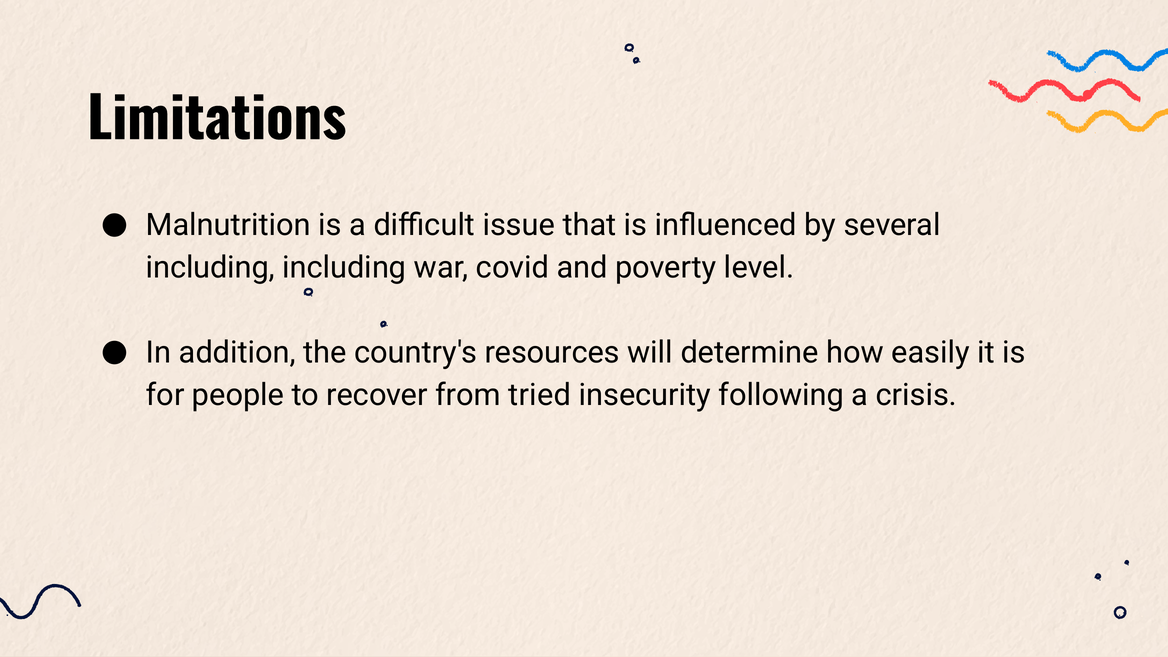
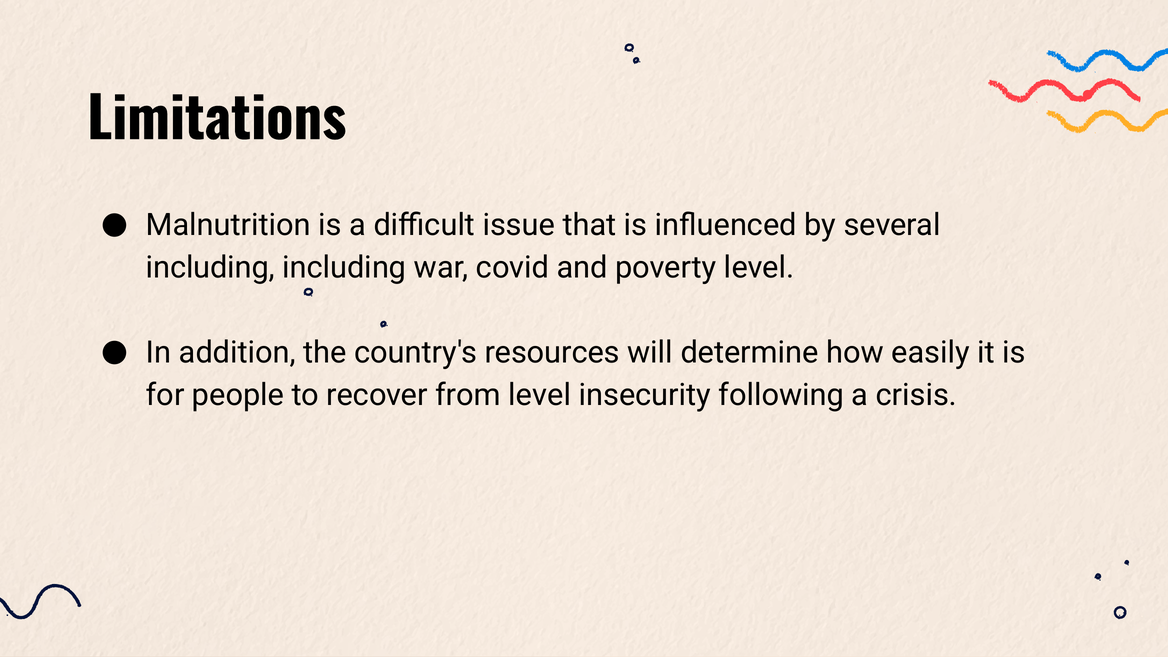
from tried: tried -> level (540, 395)
